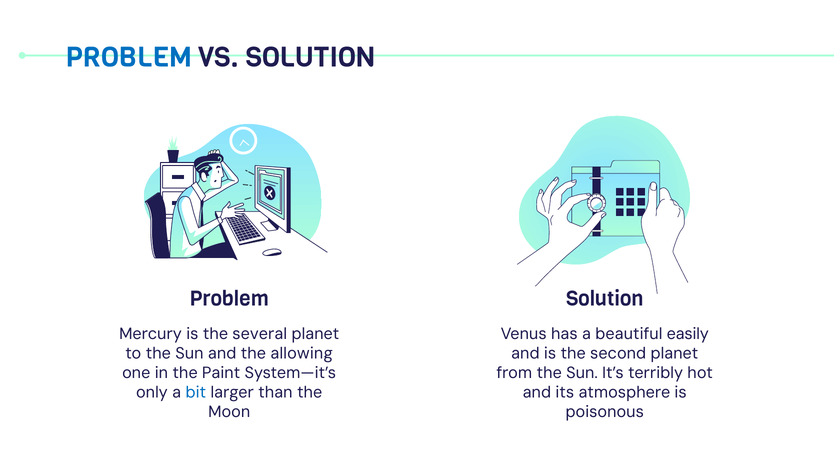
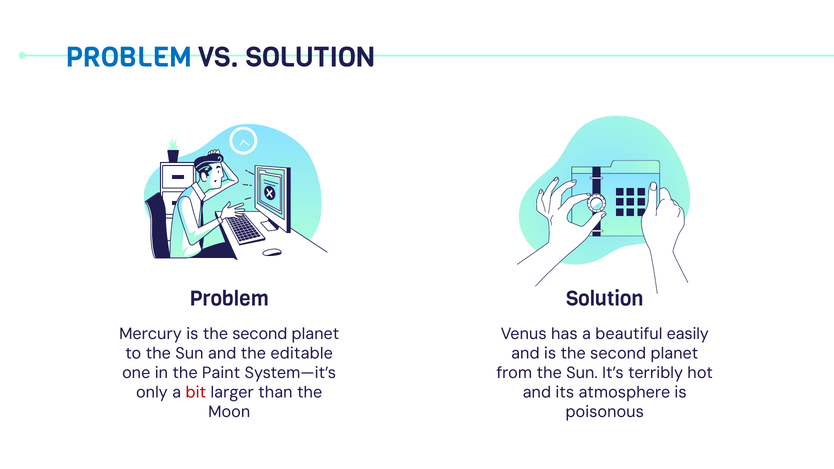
Mercury is the several: several -> second (260, 334)
allowing: allowing -> editable (302, 353)
bit colour: blue -> red (196, 392)
